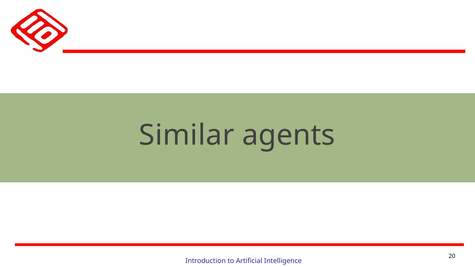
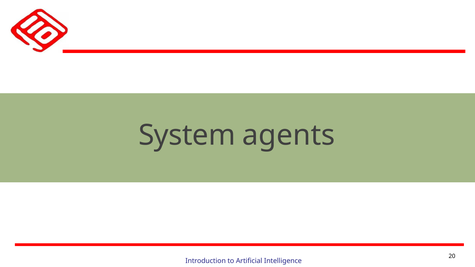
Similar: Similar -> System (187, 135)
